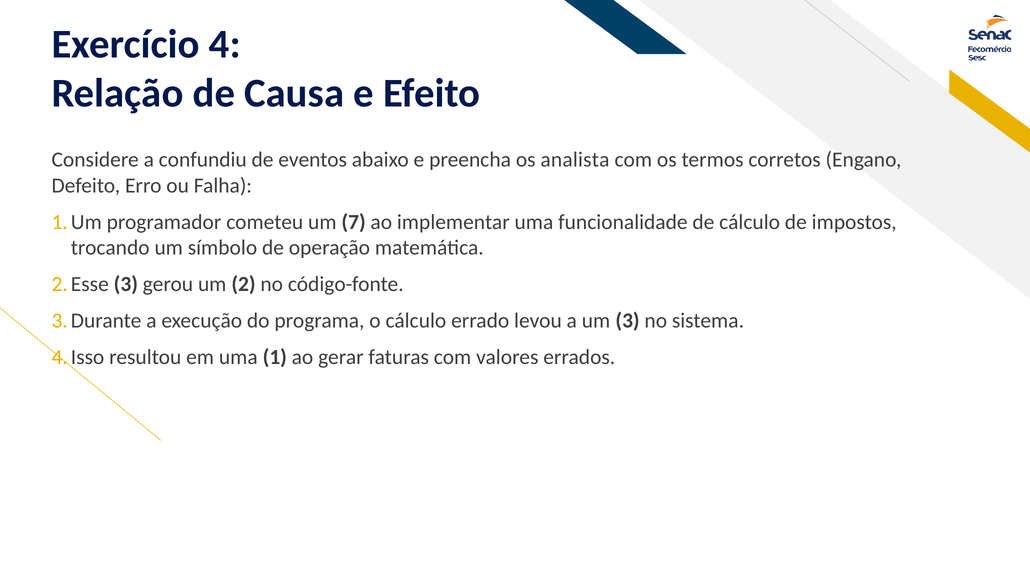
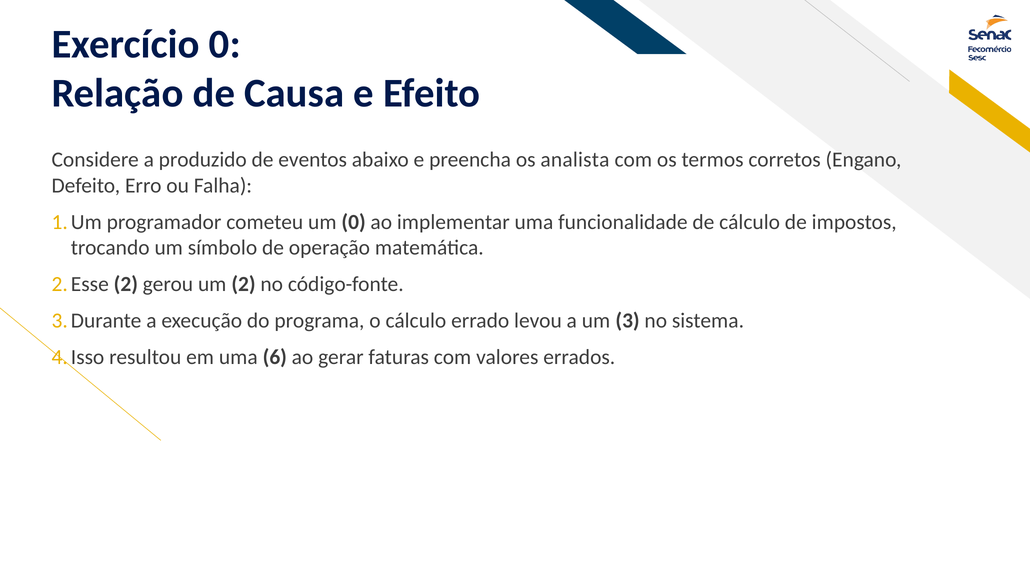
Exercício 4: 4 -> 0 (225, 44)
confundiu: confundiu -> produzido (203, 159)
um 7: 7 -> 0 (354, 222)
3: 3 -> 2 (126, 284)
1: 1 -> 6 (275, 357)
